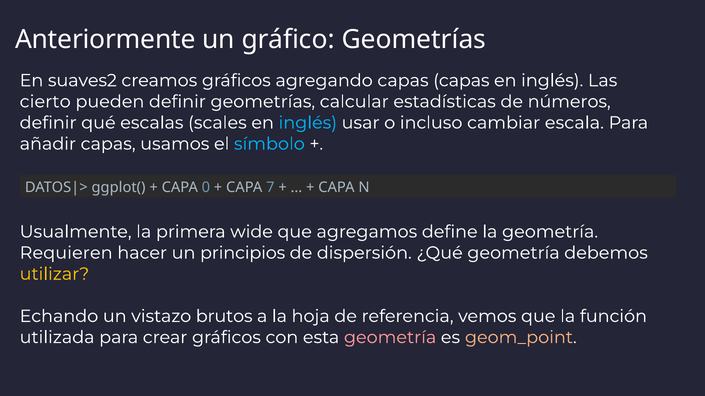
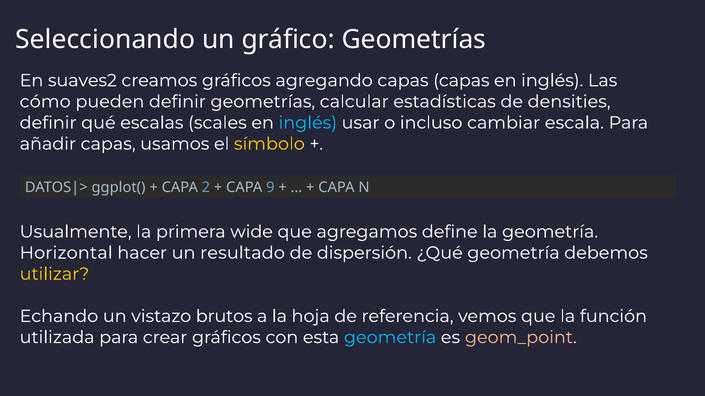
Anteriormente: Anteriormente -> Seleccionando (105, 40)
cierto: cierto -> cómo (45, 102)
números: números -> densities (569, 102)
símbolo colour: light blue -> yellow (269, 144)
0: 0 -> 2 (206, 188)
7: 7 -> 9 (270, 188)
Requieren: Requieren -> Horizontal (66, 253)
principios: principios -> resultado (242, 253)
geometría colour: pink -> light blue (390, 338)
